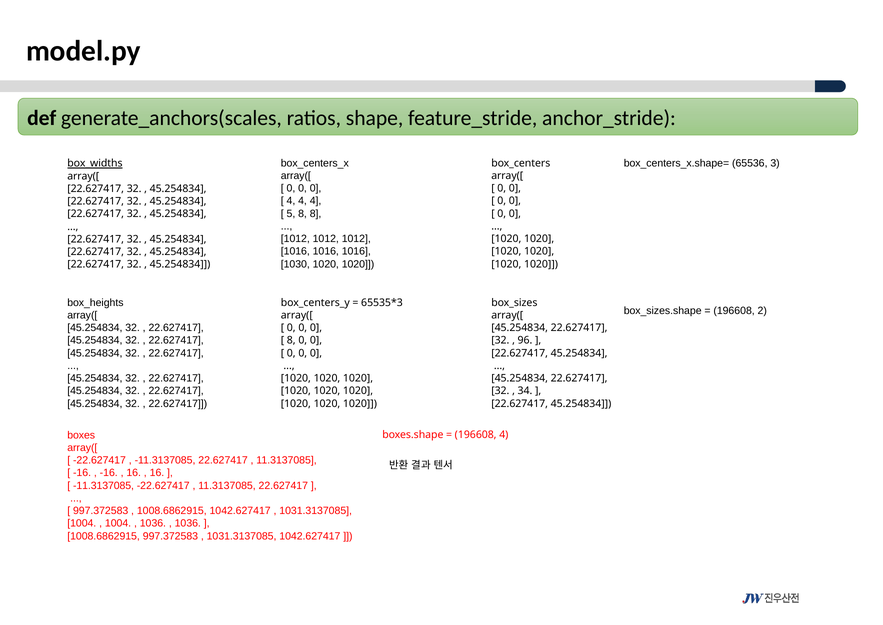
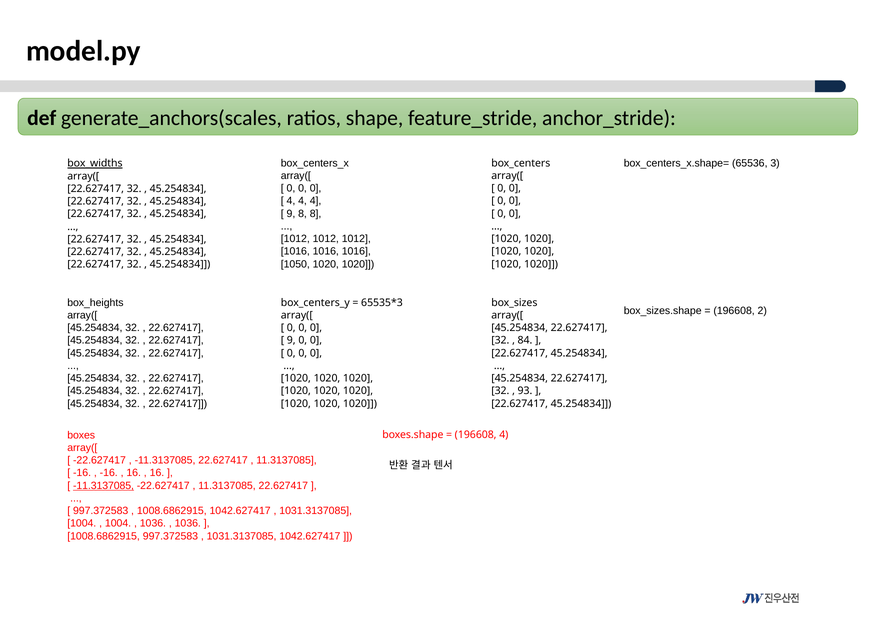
5: 5 -> 9 (291, 213)
1030: 1030 -> 1050 (295, 264)
8: 8 -> 9 (291, 340)
96: 96 -> 84 (525, 340)
34: 34 -> 93 (525, 391)
-11.3137085 underline: none -> present (104, 485)
